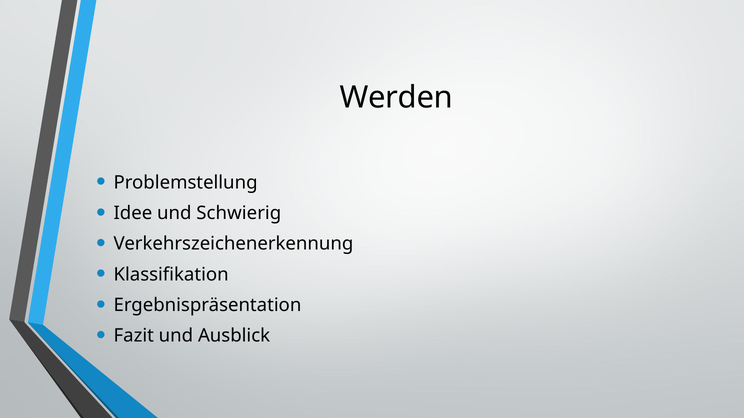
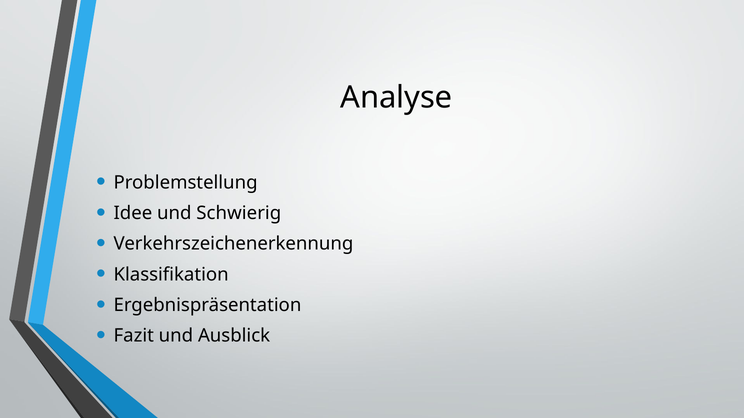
Werden: Werden -> Analyse (396, 97)
